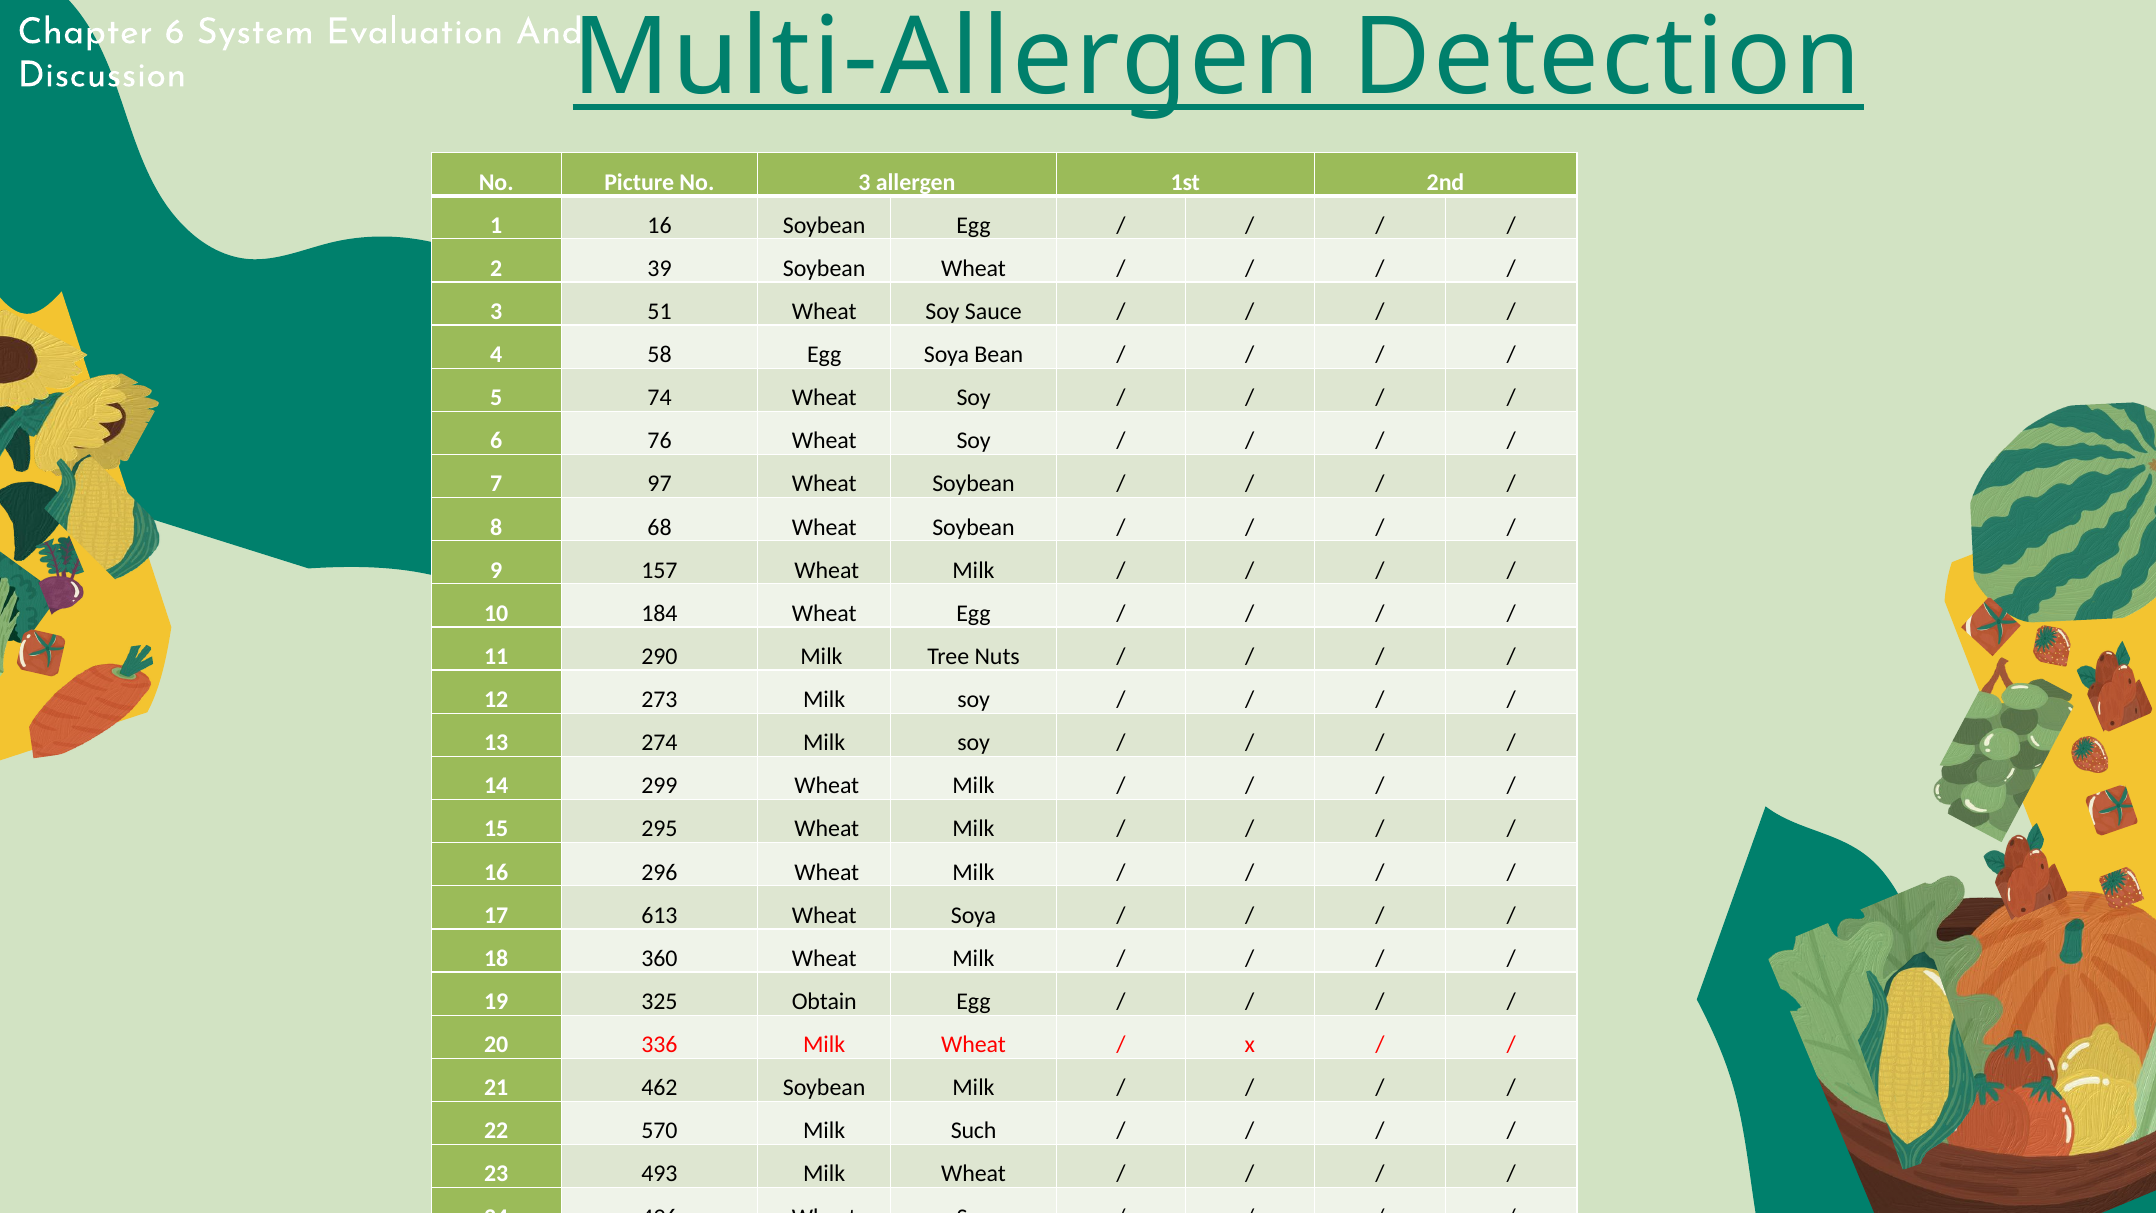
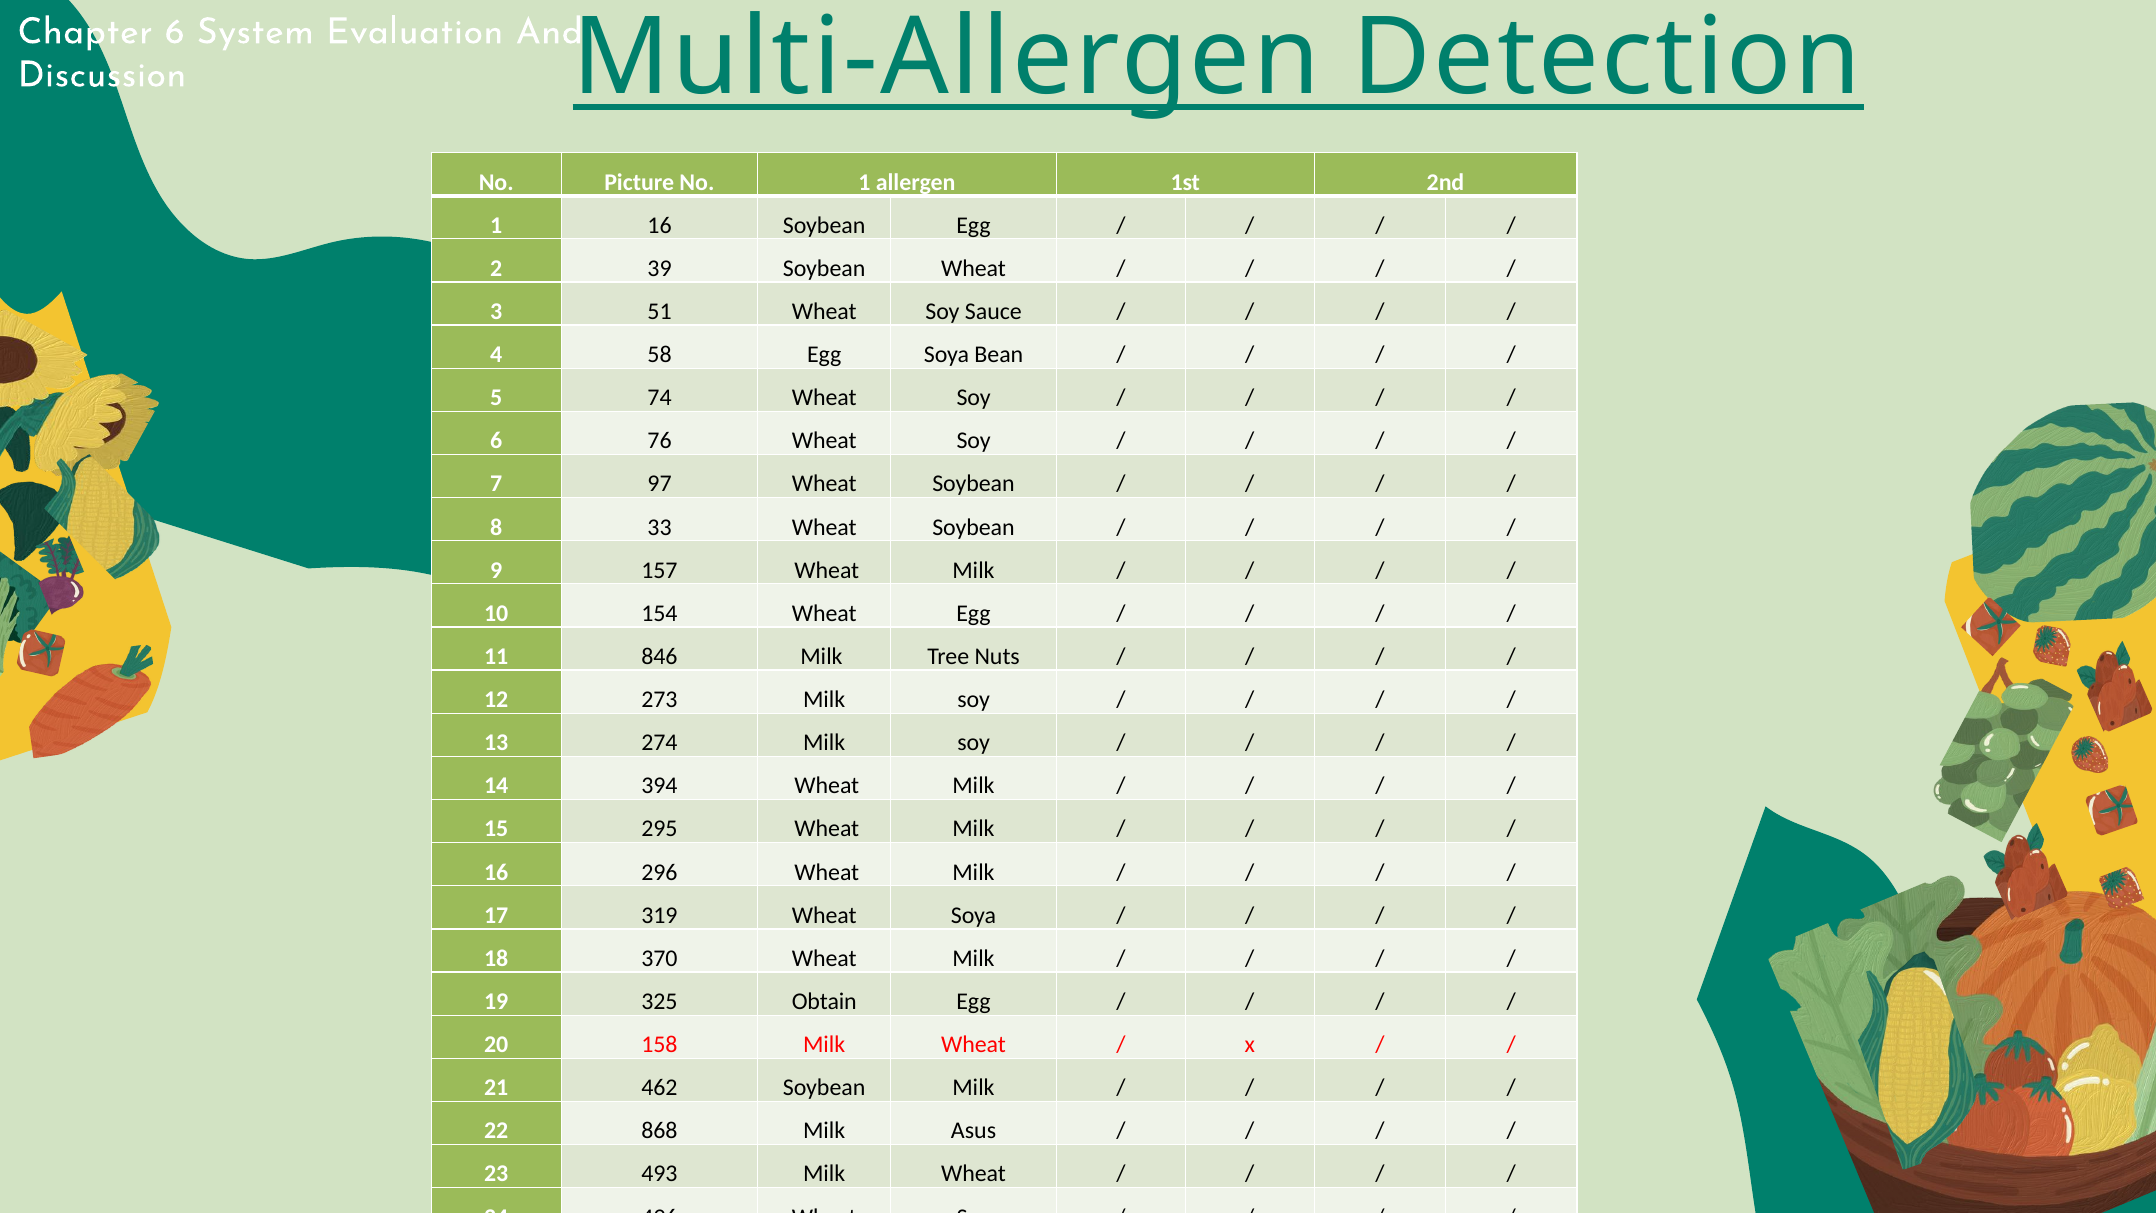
No 3: 3 -> 1 (865, 182)
68: 68 -> 33 (660, 527)
184: 184 -> 154 (659, 613)
290: 290 -> 846 (659, 656)
299: 299 -> 394 (659, 786)
613: 613 -> 319 (659, 915)
360: 360 -> 370 (659, 958)
336: 336 -> 158 (659, 1044)
570: 570 -> 868 (659, 1131)
Such: Such -> Asus (974, 1131)
